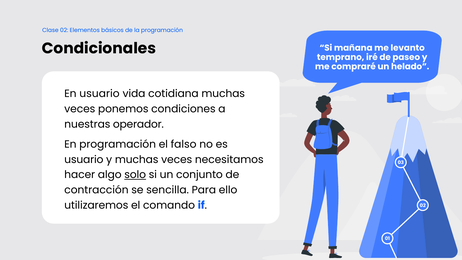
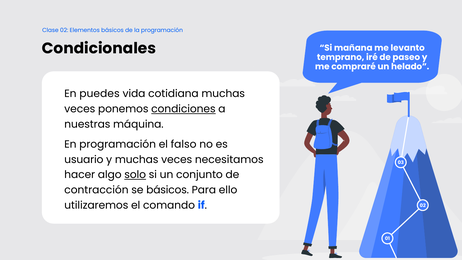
En usuario: usuario -> puedes (99, 94)
condiciones underline: none -> present (183, 109)
operador: operador -> máquina (138, 124)
se sencilla: sencilla -> básicos (168, 190)
